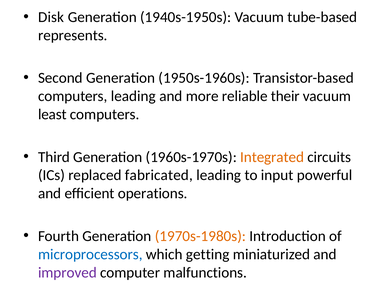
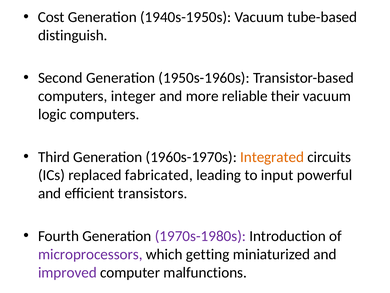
Disk: Disk -> Cost (51, 17)
represents: represents -> distinguish (73, 35)
computers leading: leading -> integer (133, 96)
least: least -> logic (52, 114)
operations: operations -> transistors (153, 193)
1970s-1980s colour: orange -> purple (200, 236)
microprocessors colour: blue -> purple (90, 254)
